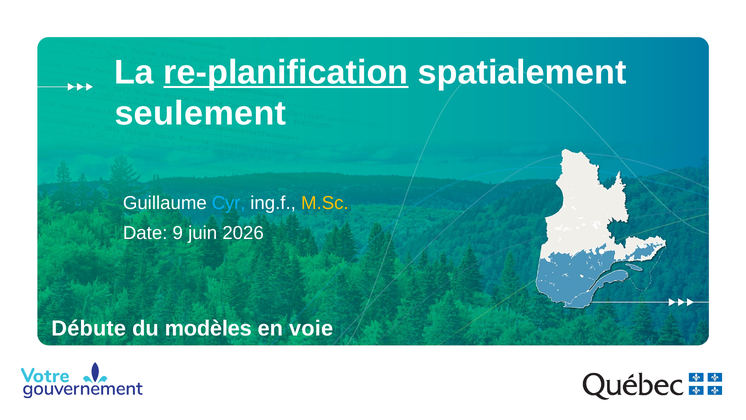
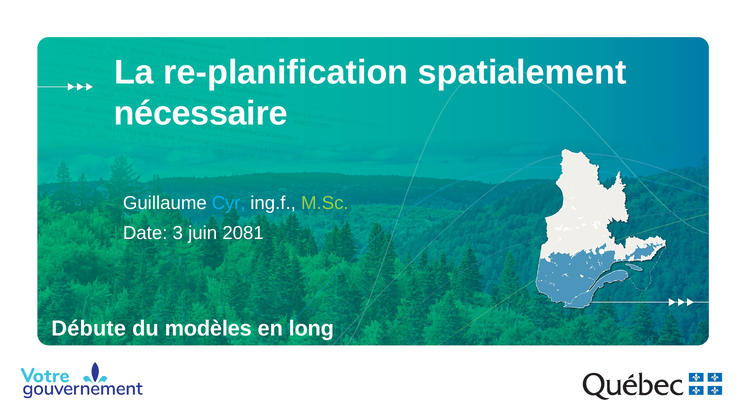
re-planification underline: present -> none (286, 72)
seulement: seulement -> nécessaire (201, 113)
M.Sc colour: yellow -> light green (325, 203)
9: 9 -> 3 (178, 233)
2026: 2026 -> 2081 (243, 233)
voie: voie -> long (311, 328)
